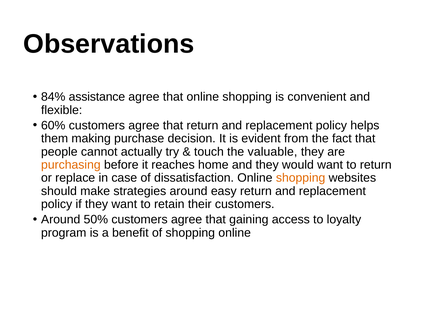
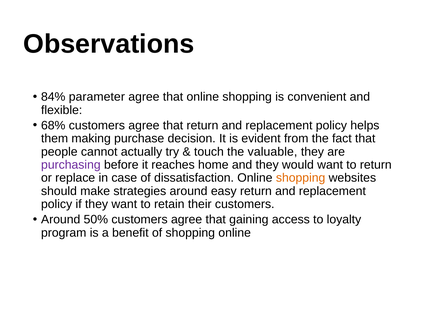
assistance: assistance -> parameter (97, 97)
60%: 60% -> 68% (53, 126)
purchasing colour: orange -> purple (71, 165)
